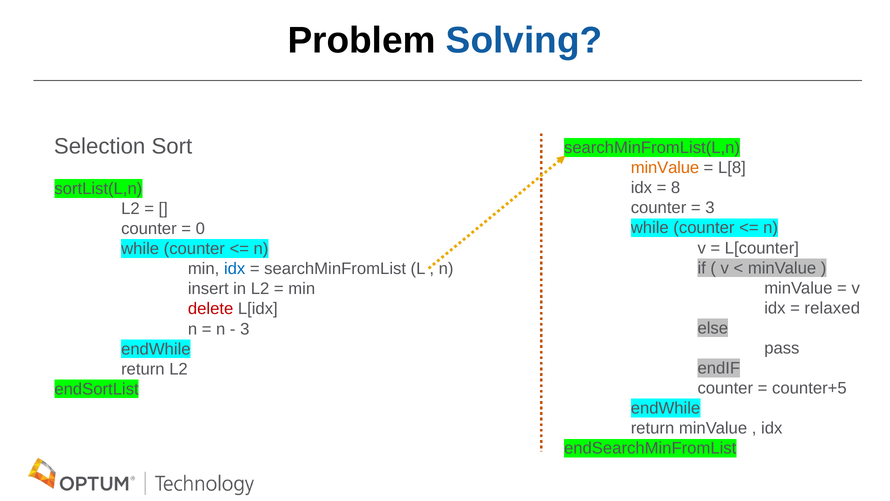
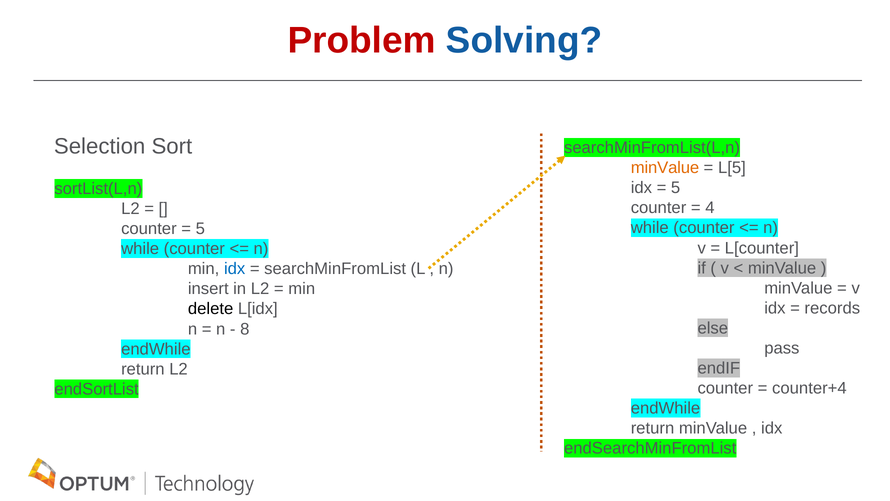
Problem colour: black -> red (362, 40)
L[8: L[8 -> L[5 (732, 168)
8: 8 -> 5 (676, 188)
3: 3 -> 4 (710, 208)
0: 0 -> 5 (200, 229)
relaxed: relaxed -> records (832, 308)
delete colour: red -> black (211, 309)
3: 3 -> 8 (245, 329)
counter+5: counter+5 -> counter+4 (809, 388)
